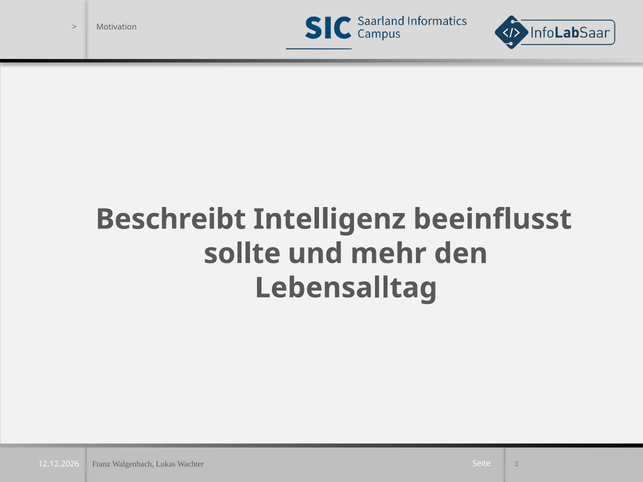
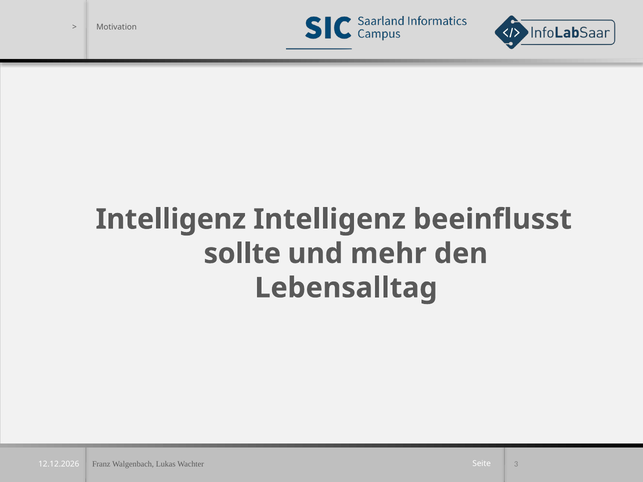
Beschreibt: Beschreibt -> Intelligenz (171, 219)
